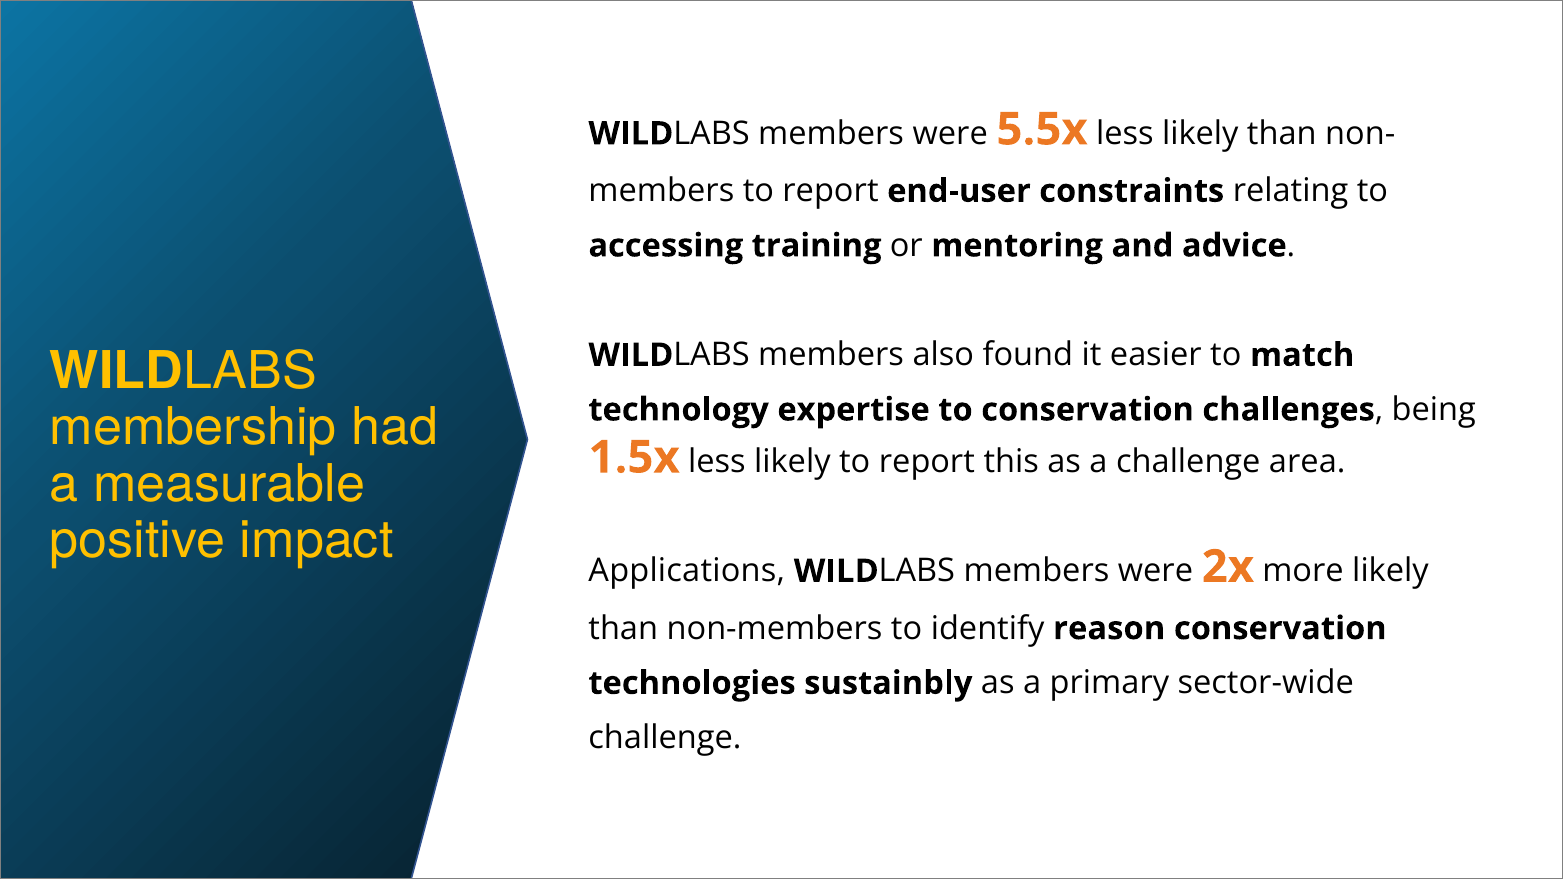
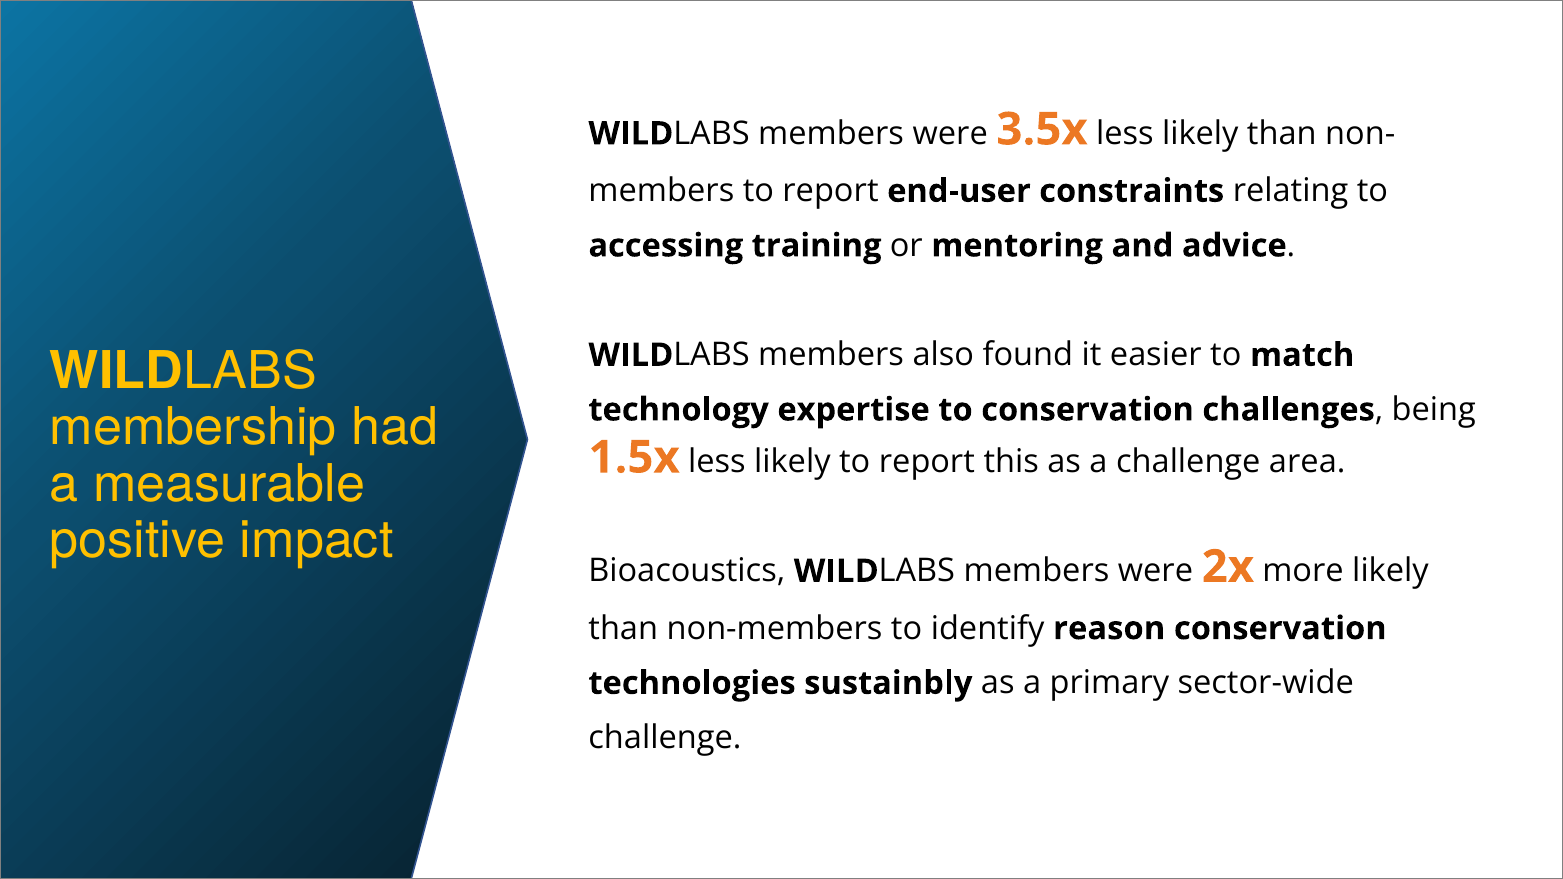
5.5x: 5.5x -> 3.5x (1042, 129)
Applications: Applications -> Bioacoustics (687, 571)
